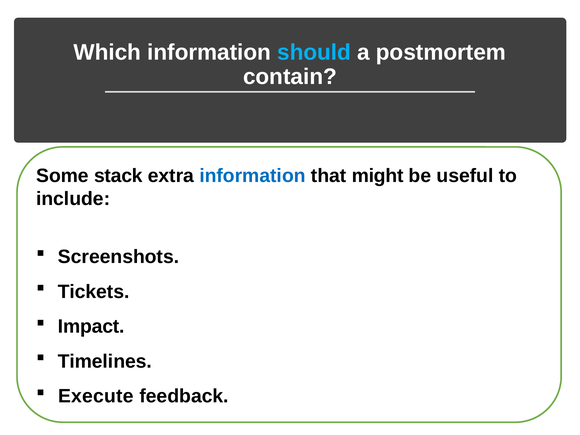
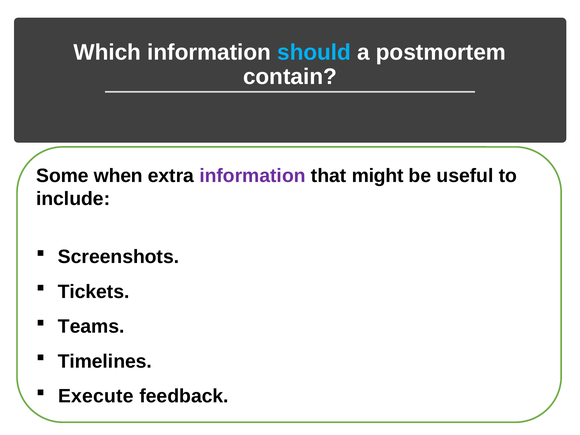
stack: stack -> when (118, 176)
information colour: blue -> purple (252, 176)
Impact: Impact -> Teams (91, 327)
